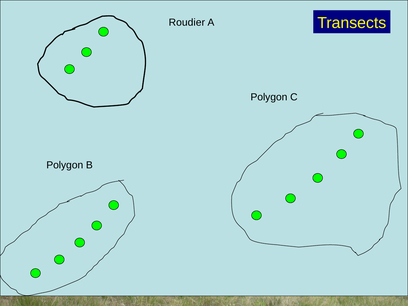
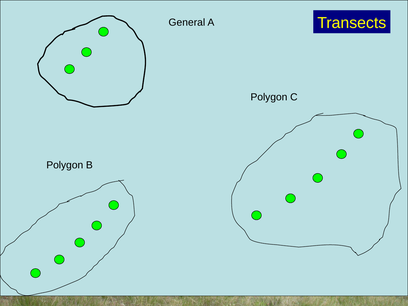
Roudier: Roudier -> General (187, 22)
